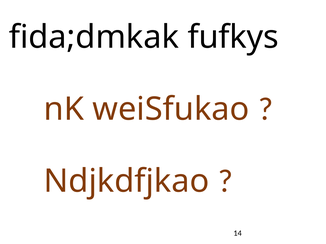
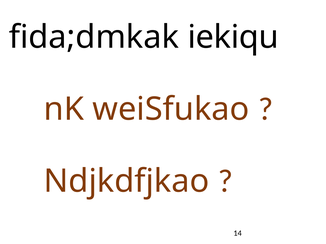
fufkys: fufkys -> iekiqu (233, 37)
